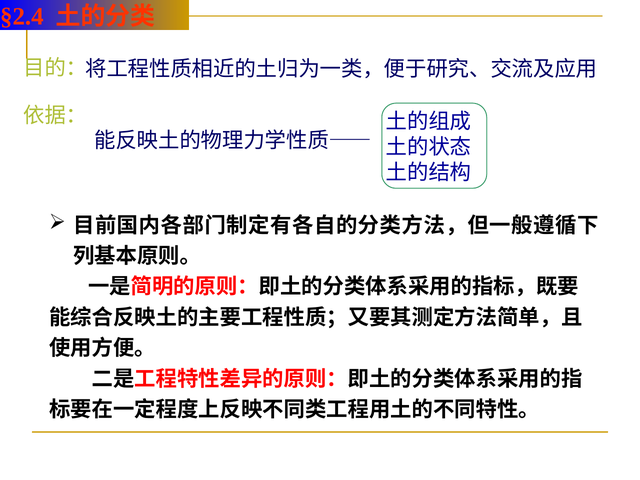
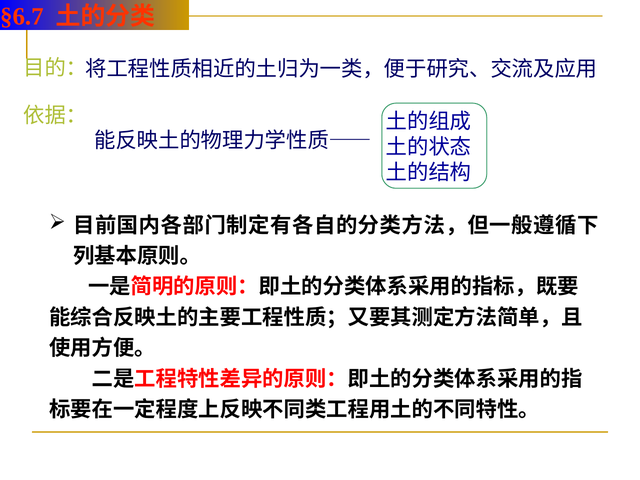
§2.4: §2.4 -> §6.7 (22, 17)
